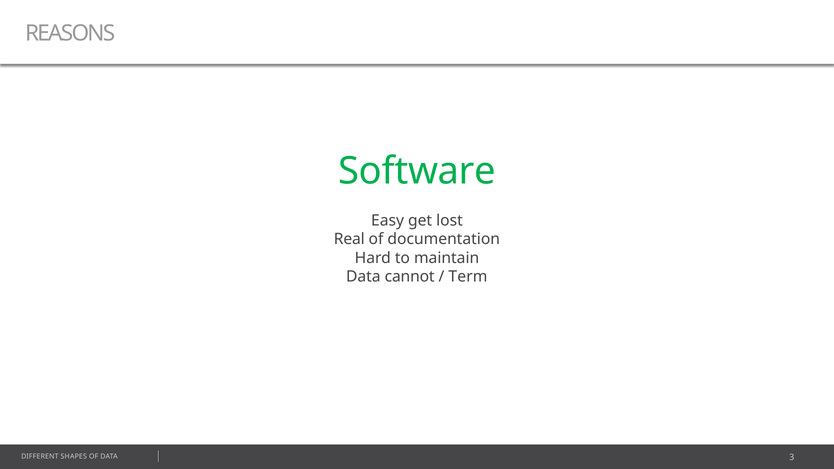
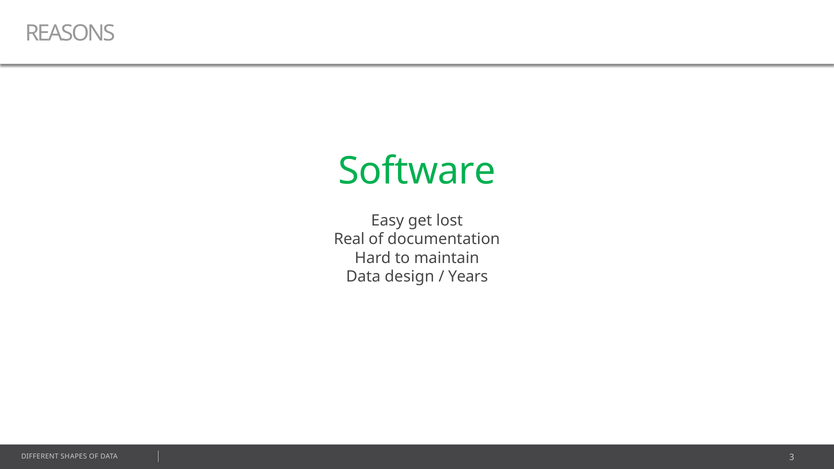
cannot: cannot -> design (409, 277)
Term: Term -> Years (468, 277)
